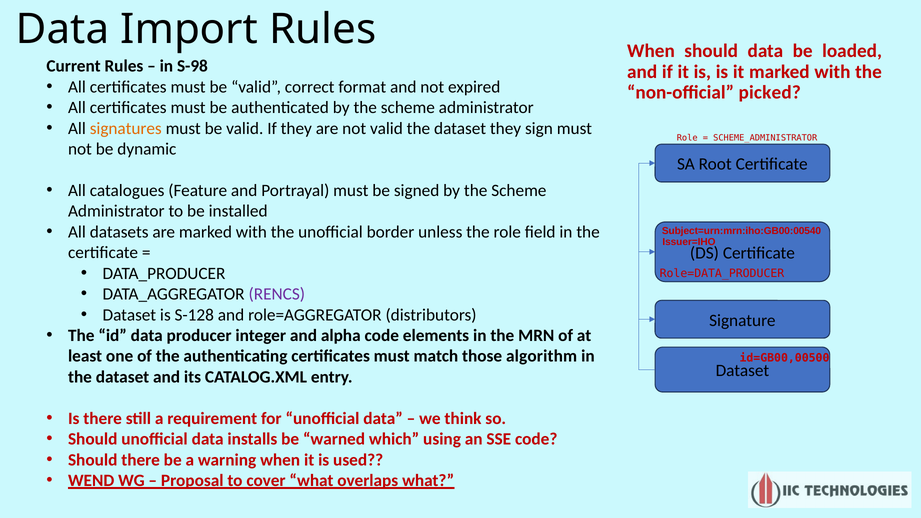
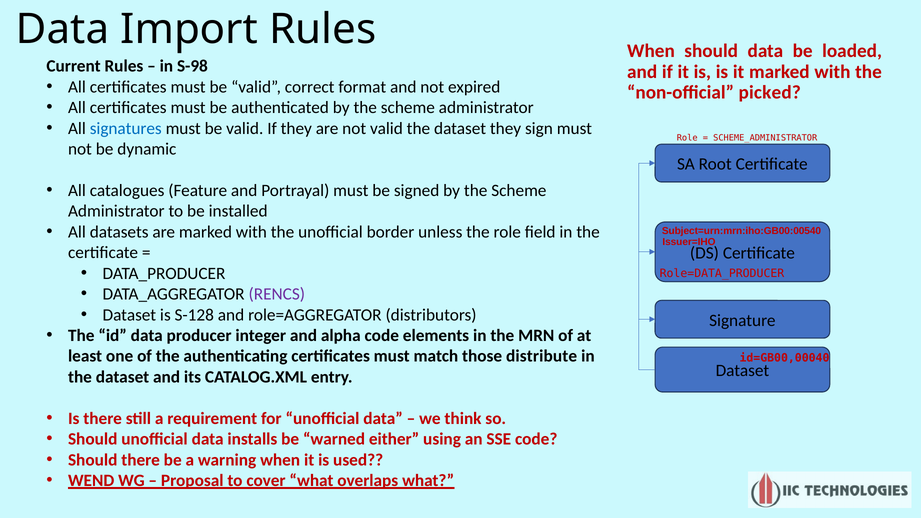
signatures colour: orange -> blue (126, 128)
algorithm: algorithm -> distribute (542, 356)
id=GB00,00500: id=GB00,00500 -> id=GB00,00040 (784, 358)
which: which -> either (394, 439)
